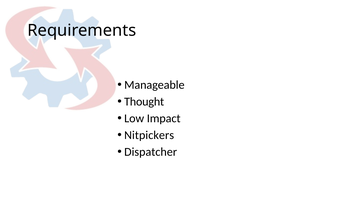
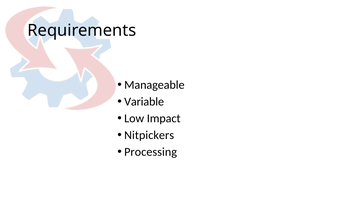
Thought: Thought -> Variable (144, 101)
Dispatcher: Dispatcher -> Processing (151, 152)
